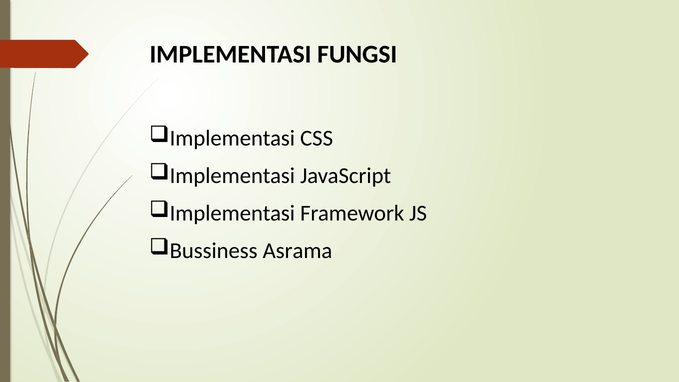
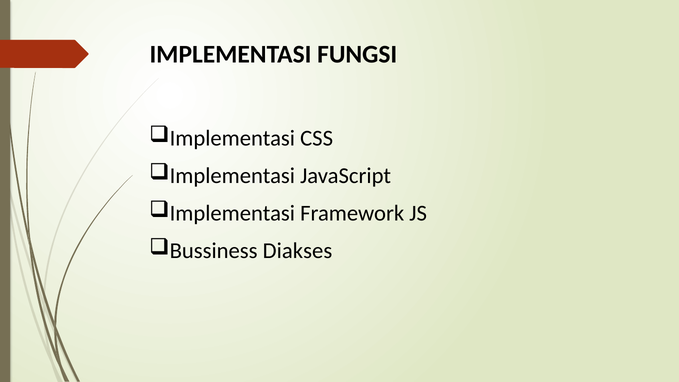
Asrama: Asrama -> Diakses (297, 251)
